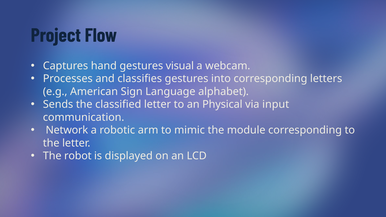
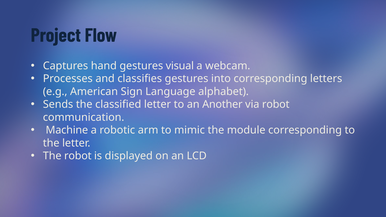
Physical: Physical -> Another (222, 104)
via input: input -> robot (276, 104)
Network: Network -> Machine (67, 130)
